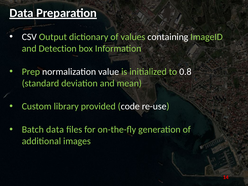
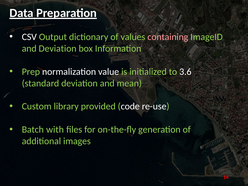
containing colour: white -> pink (168, 37)
and Detection: Detection -> Deviation (58, 49)
0.8: 0.8 -> 3.6 (185, 72)
Batch data: data -> with (55, 130)
